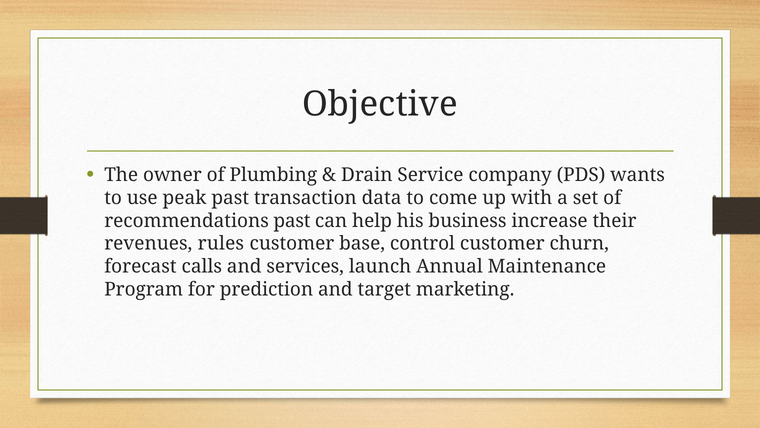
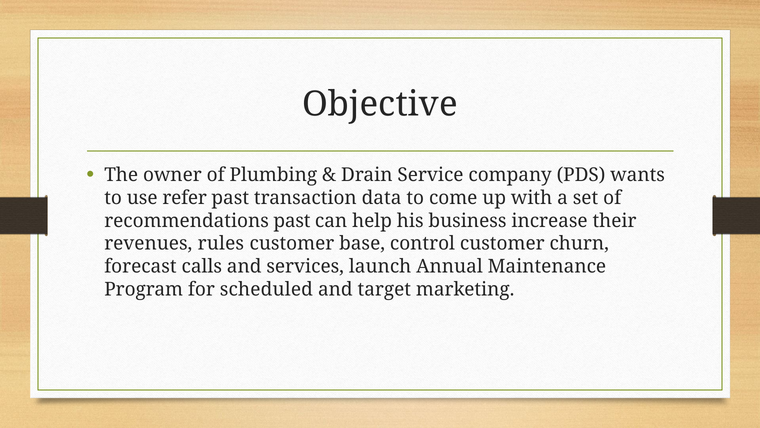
peak: peak -> refer (185, 198)
prediction: prediction -> scheduled (266, 289)
